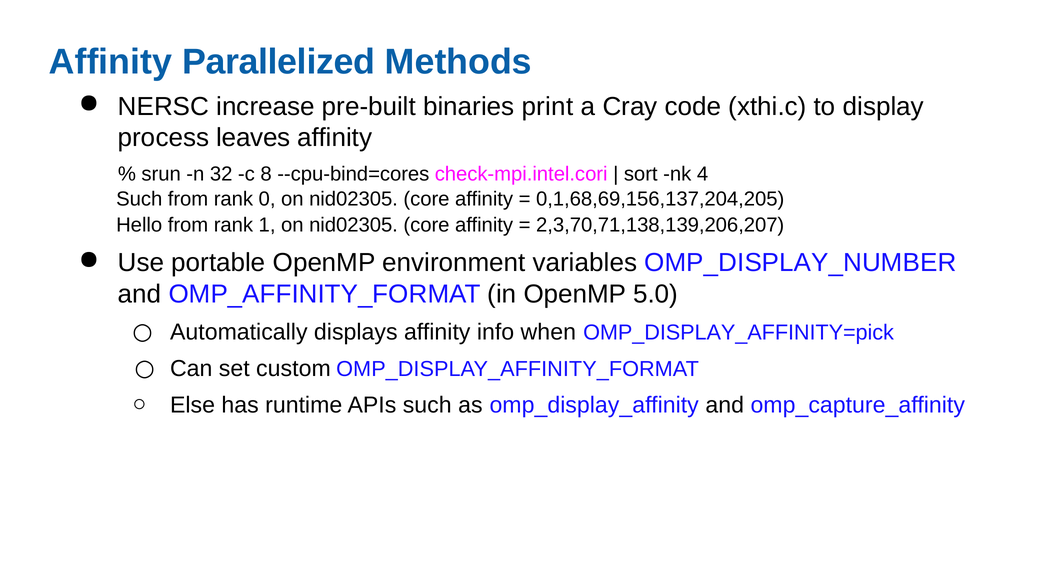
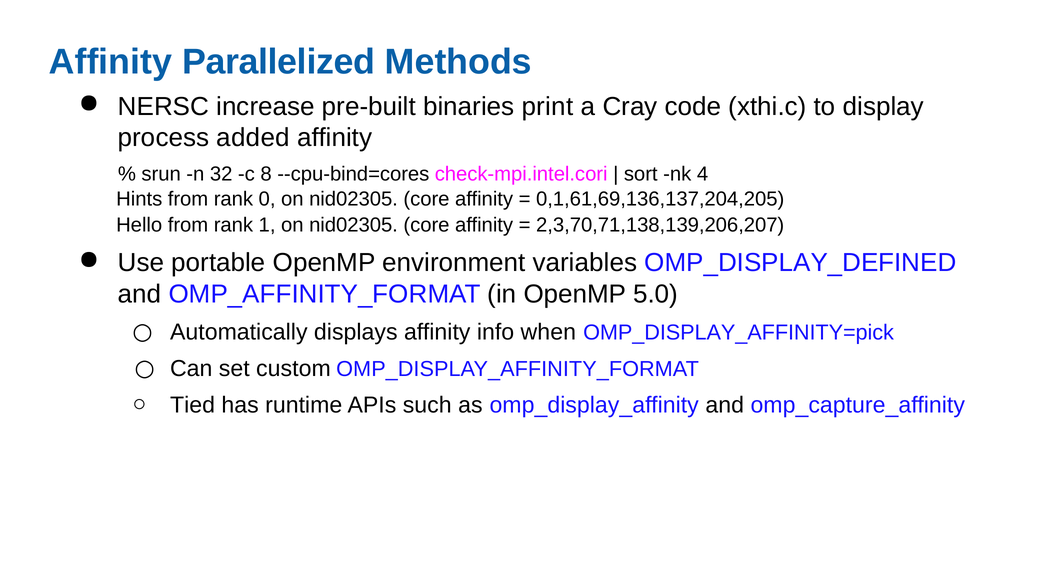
leaves: leaves -> added (253, 138)
Such: Such -> Hints (139, 199)
0,1,68,69,156,137,204,205: 0,1,68,69,156,137,204,205 -> 0,1,61,69,136,137,204,205 (660, 199)
OMP_DISPLAY_NUMBER: OMP_DISPLAY_NUMBER -> OMP_DISPLAY_DEFINED (800, 263)
Else: Else -> Tied (193, 405)
